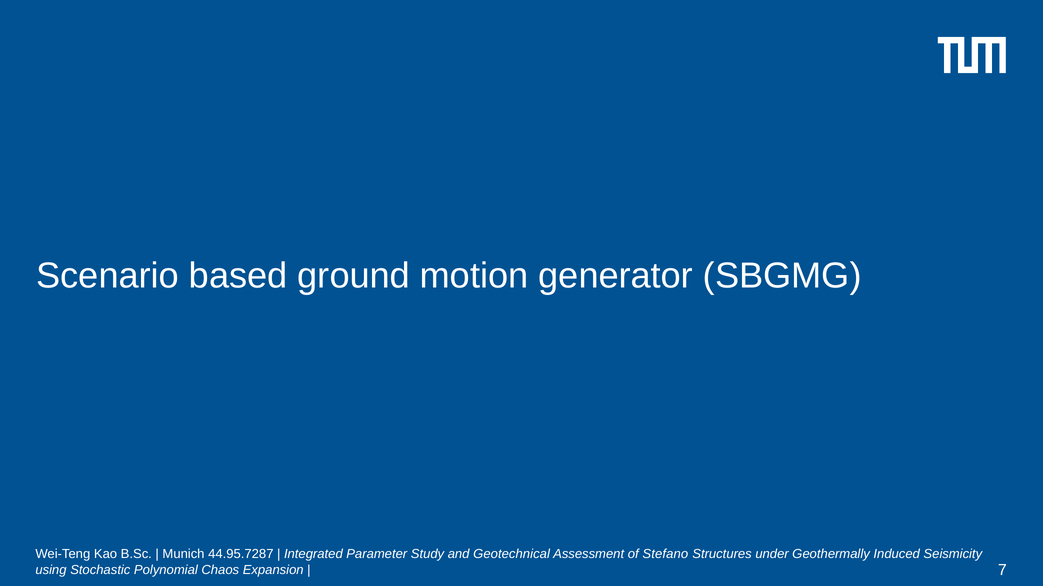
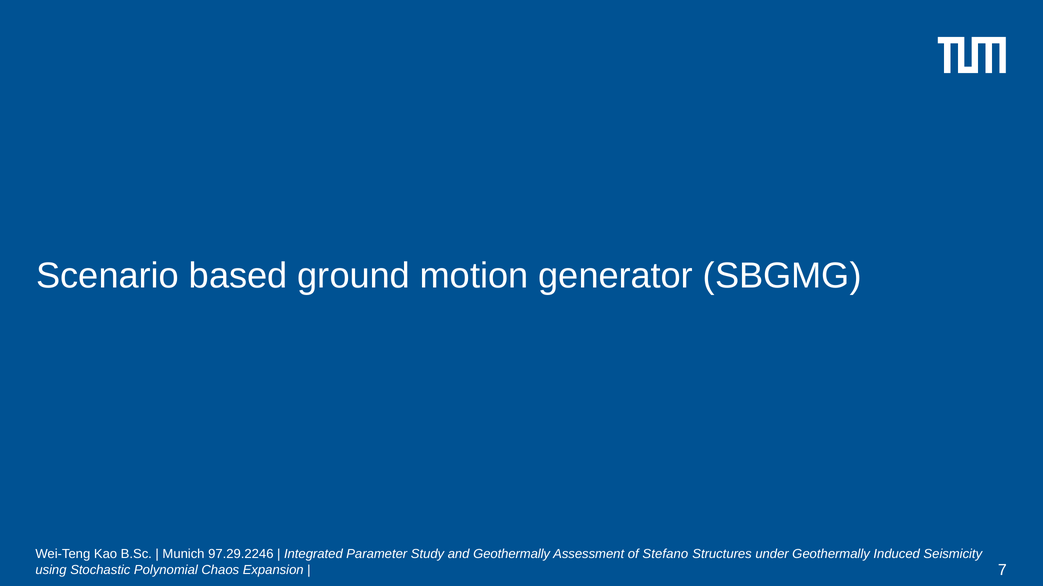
44.95.7287: 44.95.7287 -> 97.29.2246 (241, 555)
and Geotechnical: Geotechnical -> Geothermally (512, 555)
